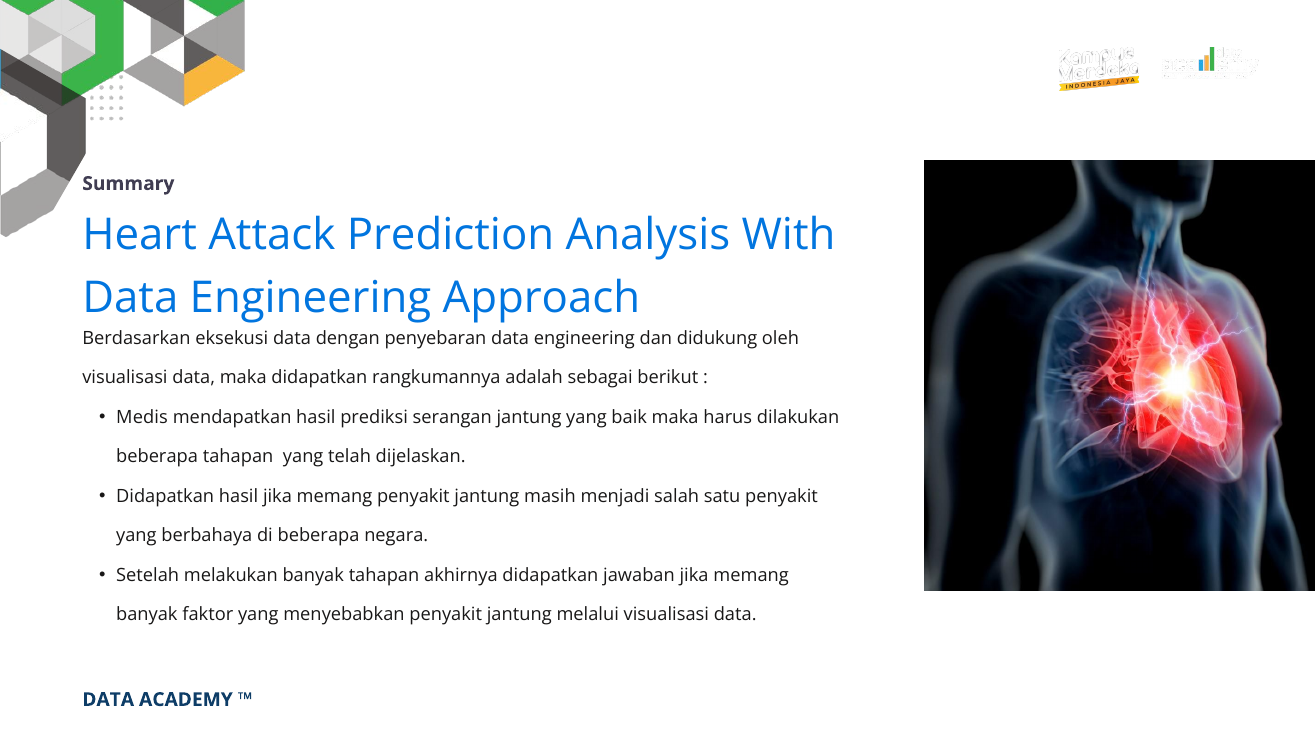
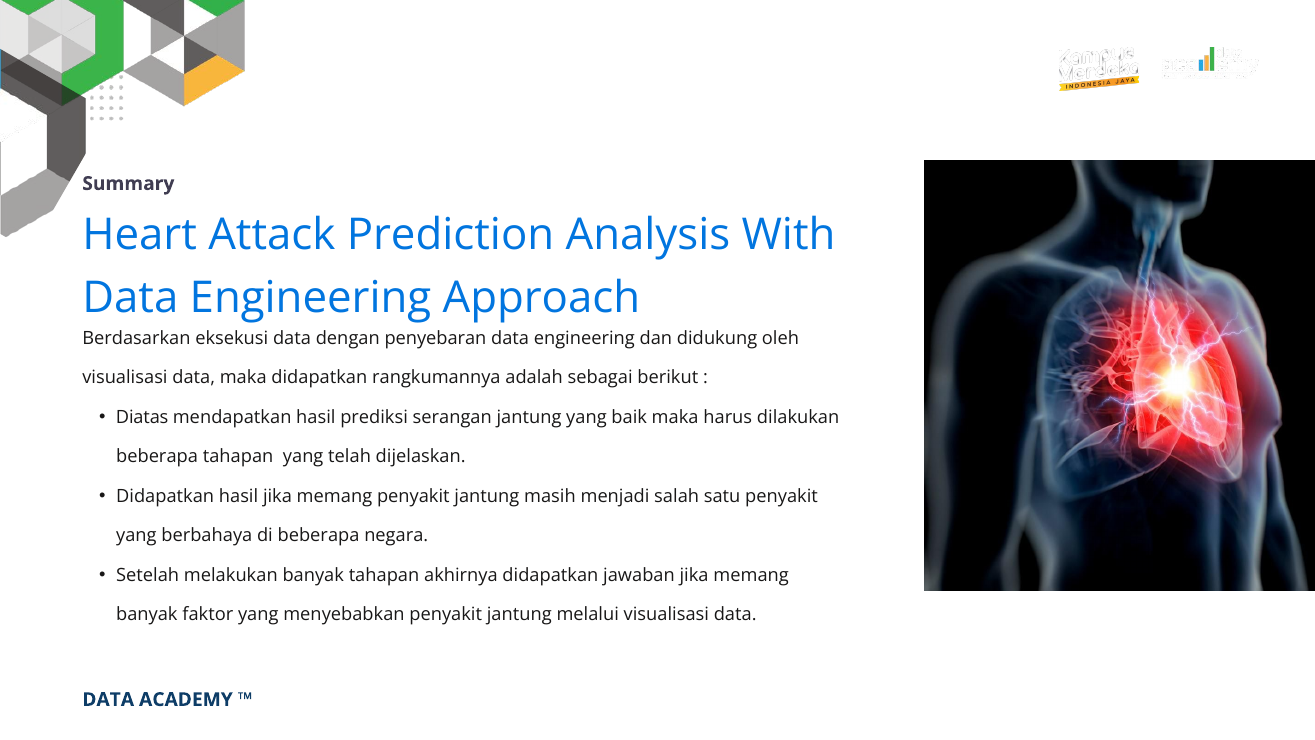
Medis: Medis -> Diatas (142, 417)
